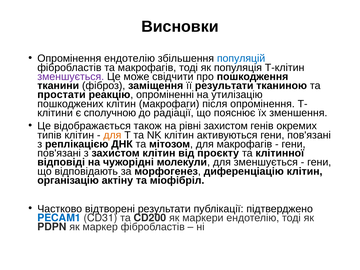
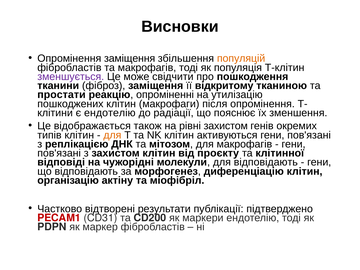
Опромінення ендотелію: ендотелію -> заміщення (130, 58)
популяцій colour: blue -> orange (241, 58)
її результати: результати -> відкритому (224, 86)
є сполучною: сполучною -> ендотелію (110, 113)
для зменшується: зменшується -> відповідають (266, 162)
PECAM1 colour: blue -> red (59, 218)
